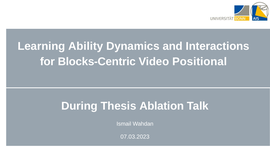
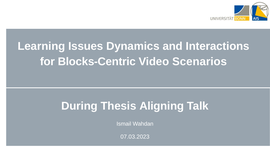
Ability: Ability -> Issues (86, 46)
Positional: Positional -> Scenarios (200, 62)
Ablation: Ablation -> Aligning (162, 106)
